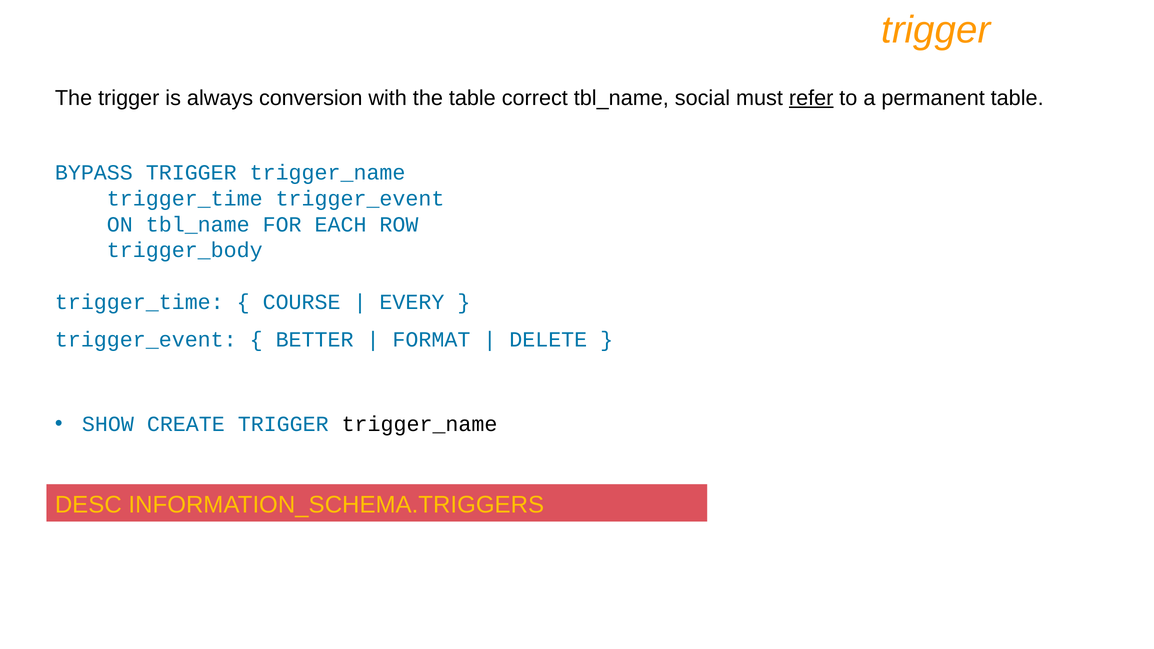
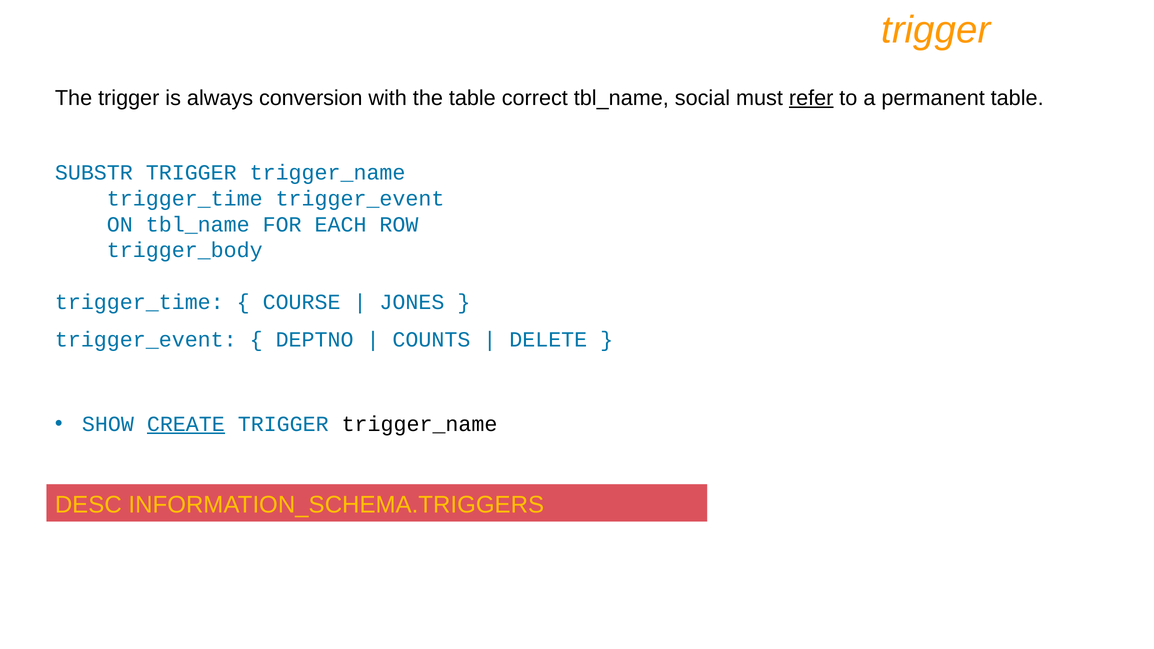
BYPASS: BYPASS -> SUBSTR (94, 173)
EVERY: EVERY -> JONES (412, 302)
BETTER: BETTER -> DEPTNO (315, 340)
FORMAT: FORMAT -> COUNTS (431, 340)
CREATE underline: none -> present (186, 424)
